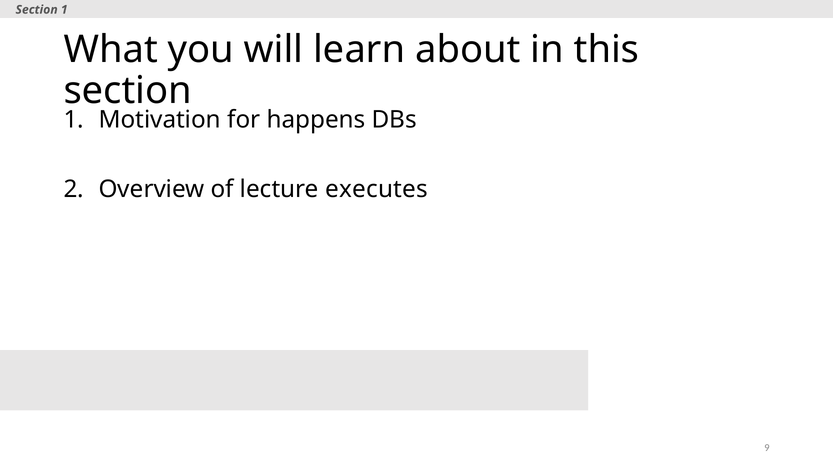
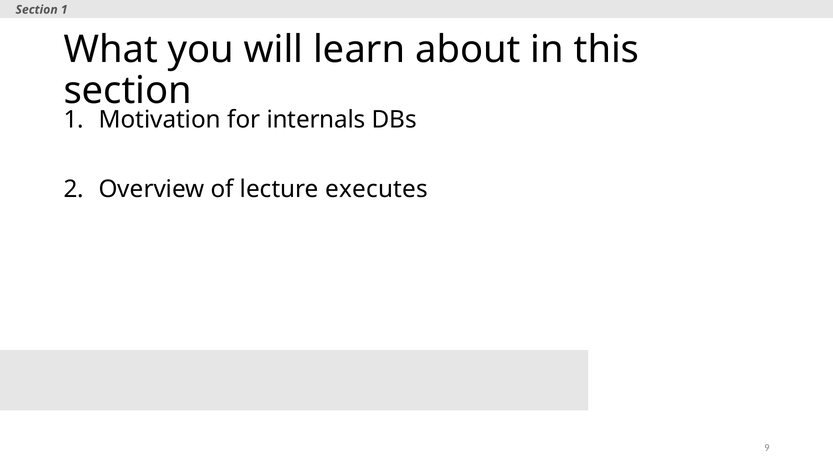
happens: happens -> internals (316, 120)
